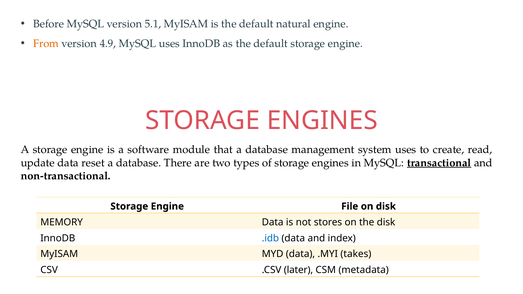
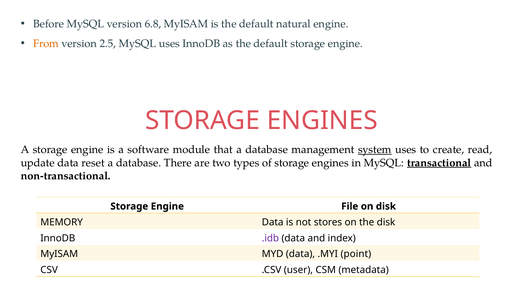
5.1: 5.1 -> 6.8 (153, 24)
4.9: 4.9 -> 2.5 (108, 44)
system underline: none -> present (375, 150)
.idb colour: blue -> purple (270, 238)
takes: takes -> point (356, 254)
later: later -> user (298, 270)
